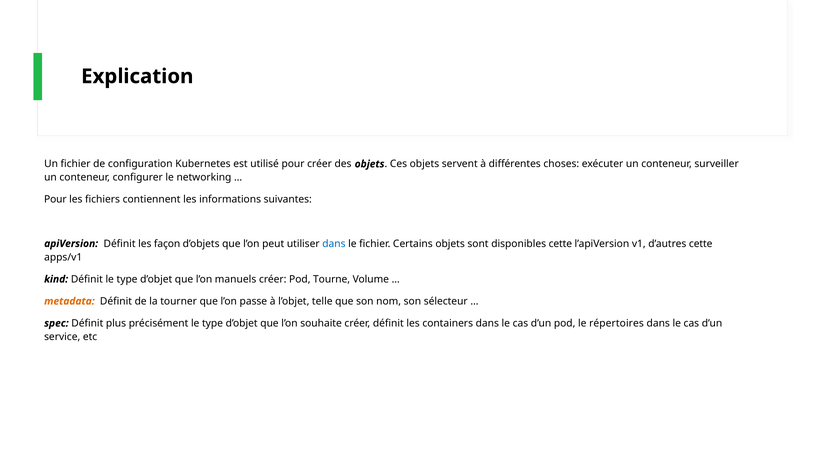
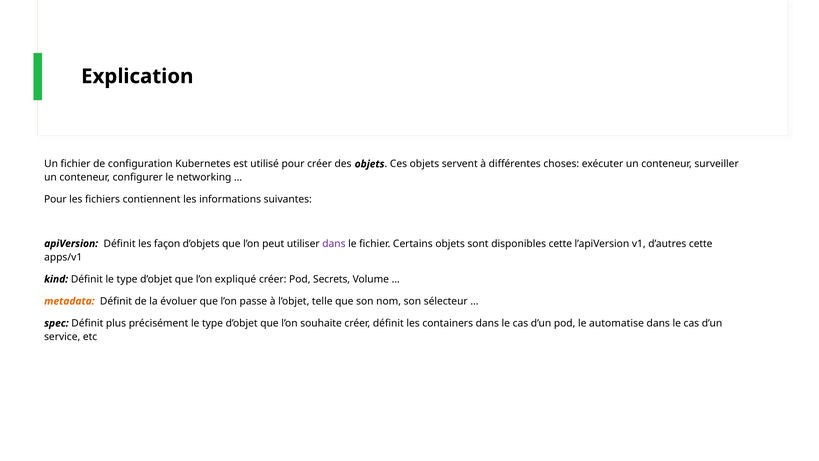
dans colour: blue -> purple (334, 243)
manuels: manuels -> expliqué (236, 279)
Tourne: Tourne -> Secrets (332, 279)
tourner: tourner -> évoluer (179, 301)
répertoires: répertoires -> automatise (617, 323)
